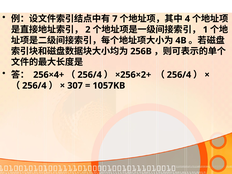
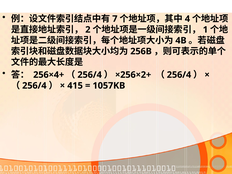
307: 307 -> 415 (75, 86)
